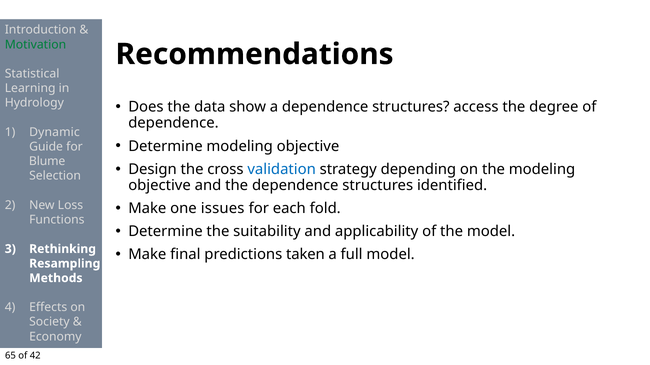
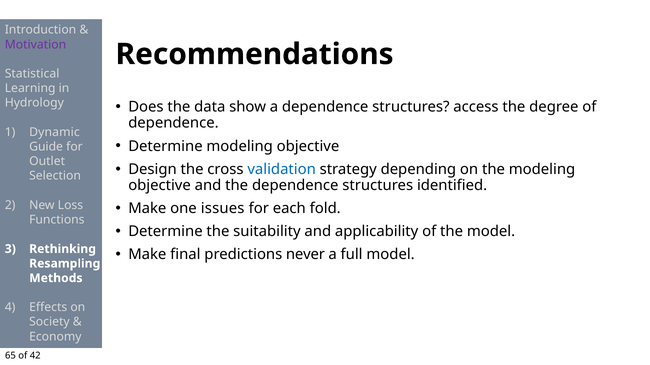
Motivation colour: green -> purple (35, 45)
Blume: Blume -> Outlet (47, 162)
taken: taken -> never (305, 255)
